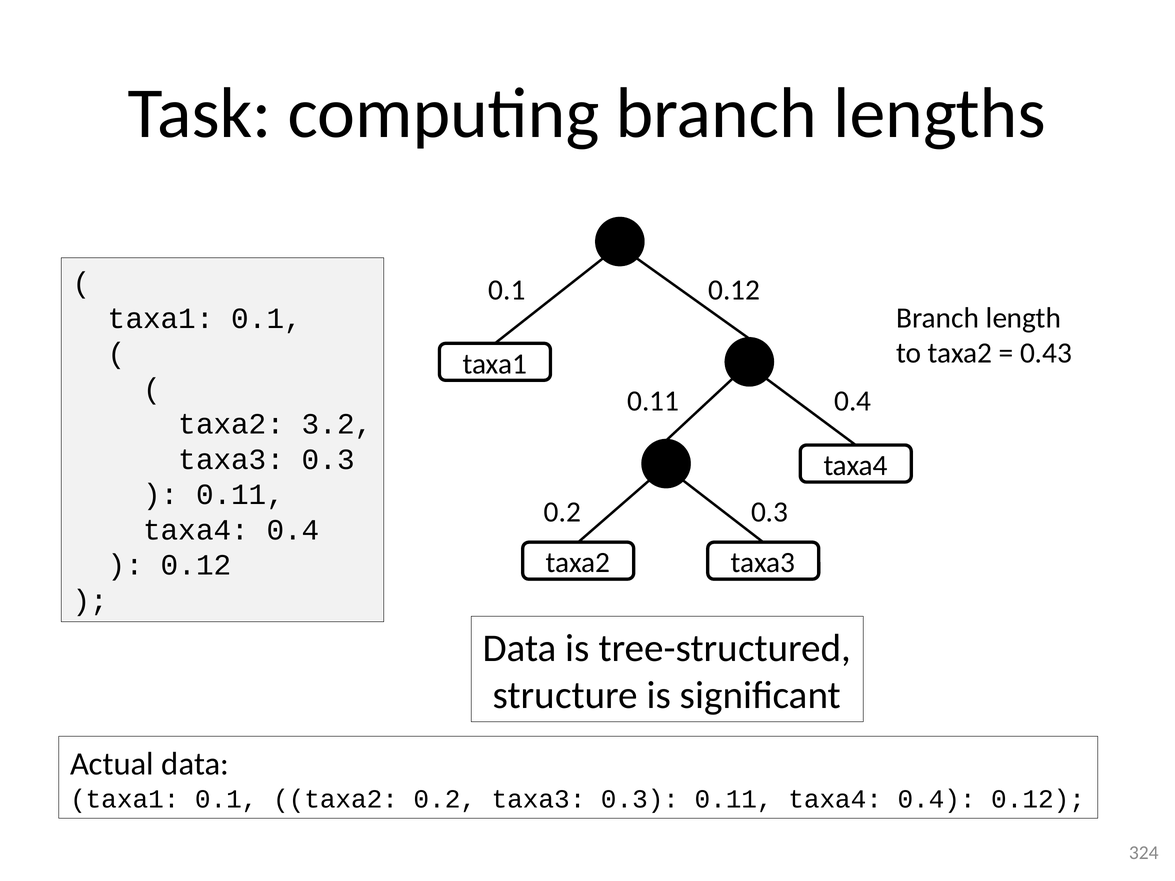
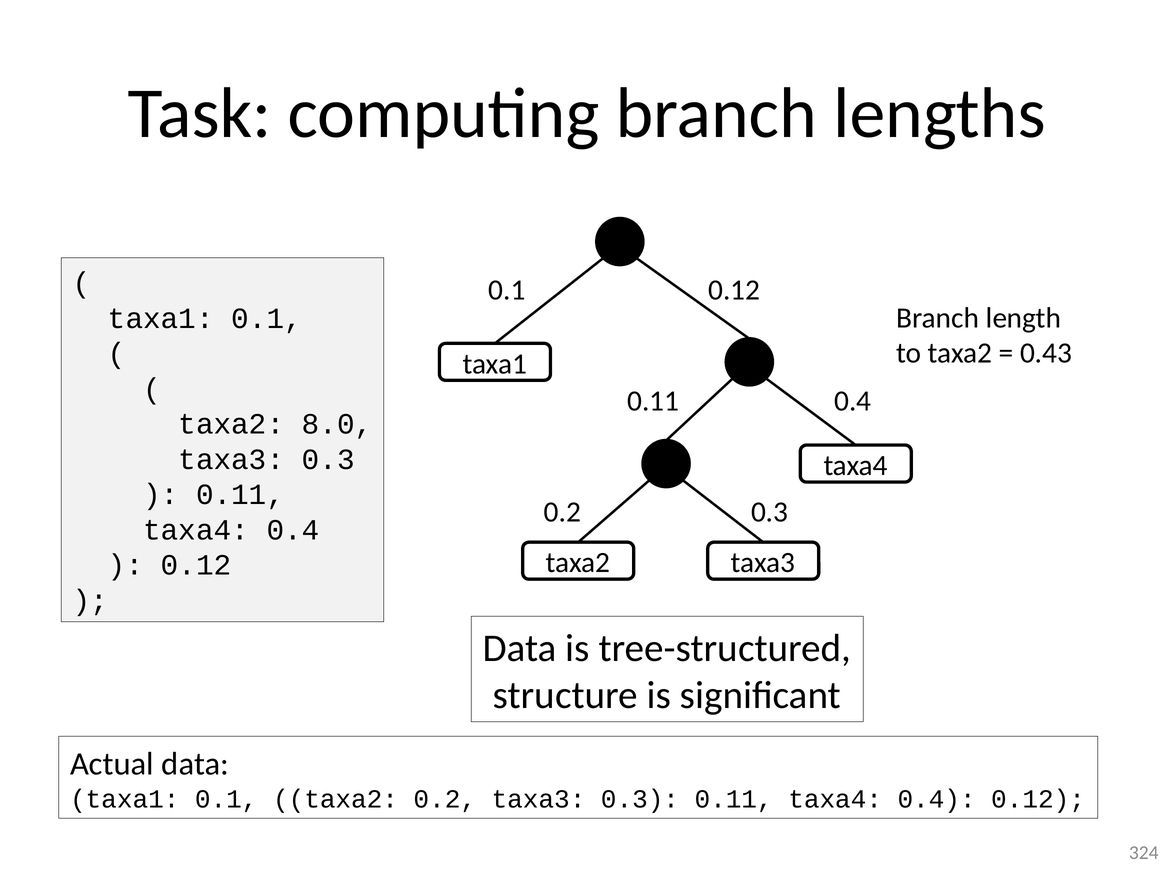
3.2: 3.2 -> 8.0 (337, 424)
